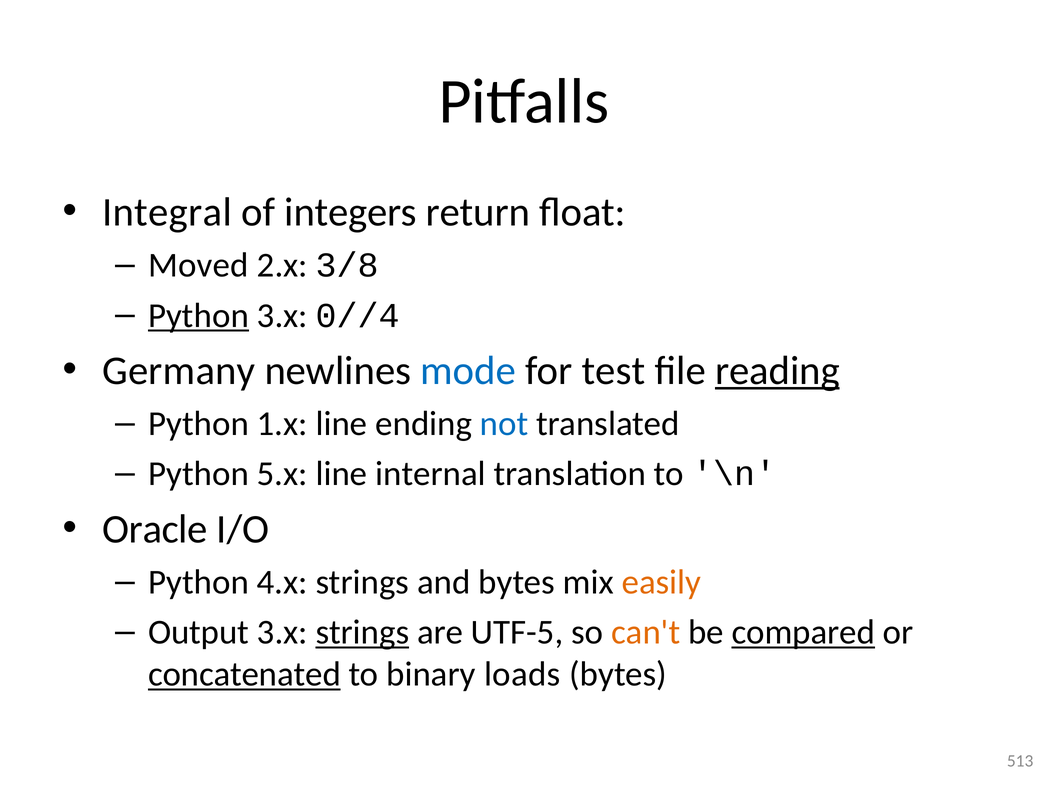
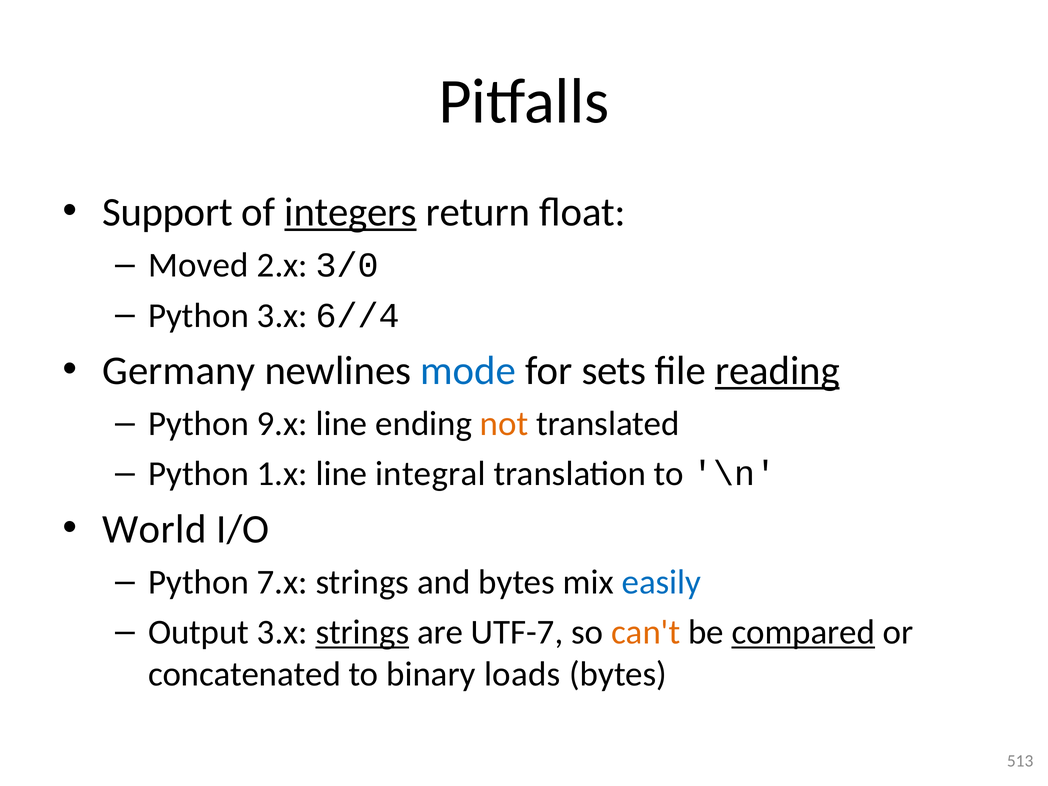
Integral: Integral -> Support (167, 212)
integers underline: none -> present (351, 212)
3/8: 3/8 -> 3/0 (347, 265)
Python underline: present -> none (198, 315)
0//4: 0//4 -> 6//4 (358, 315)
test: test -> sets (614, 371)
1.x: 1.x -> 9.x (282, 424)
not colour: blue -> orange (504, 424)
5.x: 5.x -> 1.x (282, 474)
internal: internal -> integral (430, 474)
Oracle: Oracle -> World (154, 529)
4.x: 4.x -> 7.x (282, 582)
easily colour: orange -> blue (661, 582)
UTF-5: UTF-5 -> UTF-7 (517, 632)
concatenated underline: present -> none (244, 674)
